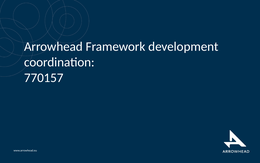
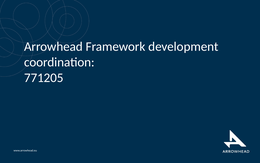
770157: 770157 -> 771205 (44, 78)
